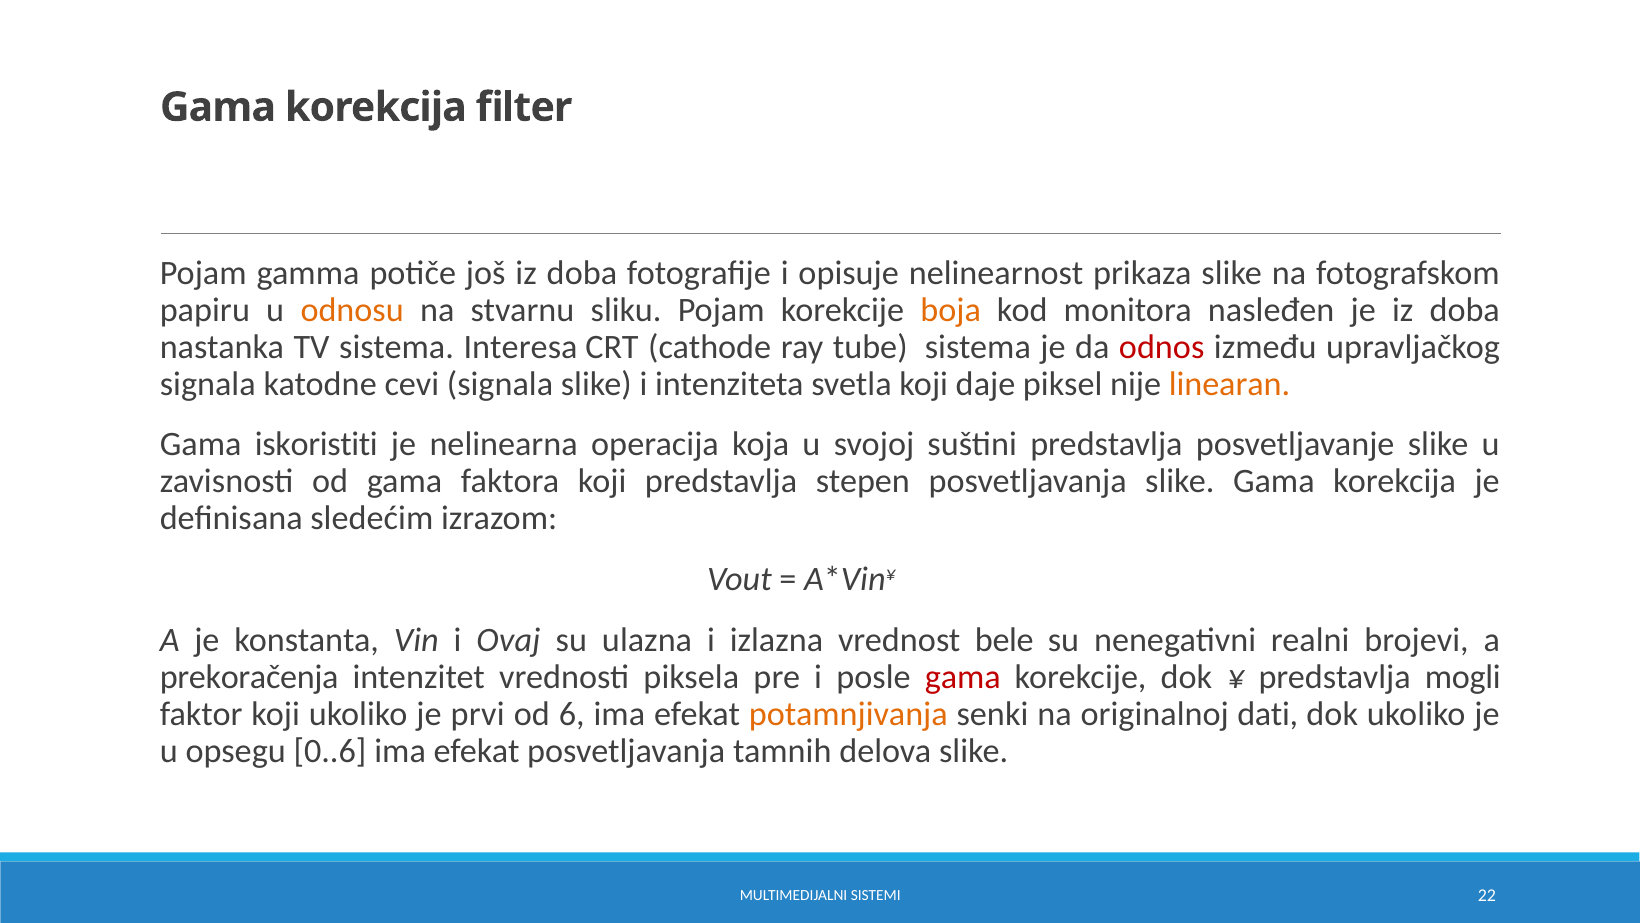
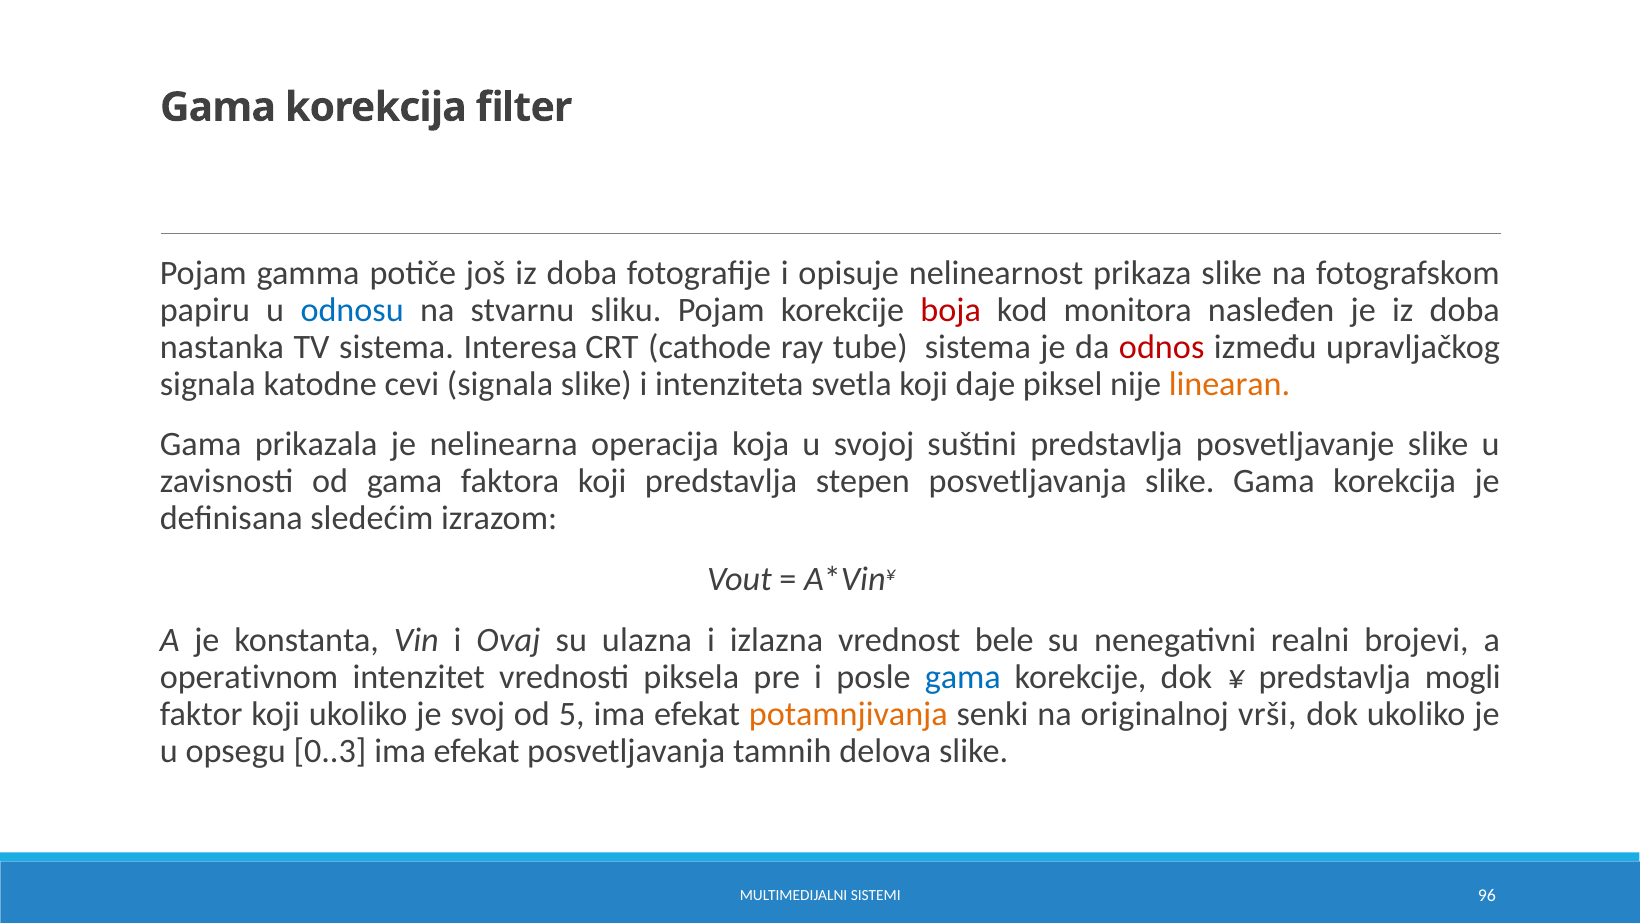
odnosu colour: orange -> blue (352, 310)
boja colour: orange -> red (951, 310)
iskoristiti: iskoristiti -> prikazala (316, 444)
prekoračenja: prekoračenja -> operativnom (249, 677)
gama colour: red -> blue (963, 677)
prvi: prvi -> svoj (478, 714)
6: 6 -> 5 (572, 714)
dati: dati -> vrši (1267, 714)
0..6: 0..6 -> 0..3 (330, 751)
22: 22 -> 96 (1487, 895)
